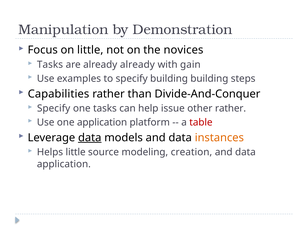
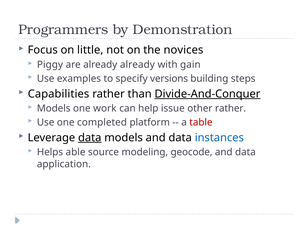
Manipulation: Manipulation -> Programmers (63, 30)
Tasks: Tasks -> Piggy (50, 65)
specify building: building -> versions (169, 79)
Divide-And-Conquer underline: none -> present (207, 94)
Specify: Specify -> Models (54, 108)
one tasks: tasks -> work (105, 108)
one application: application -> completed (102, 122)
instances colour: orange -> blue (219, 138)
Helps little: little -> able (76, 152)
creation: creation -> geocode (192, 152)
